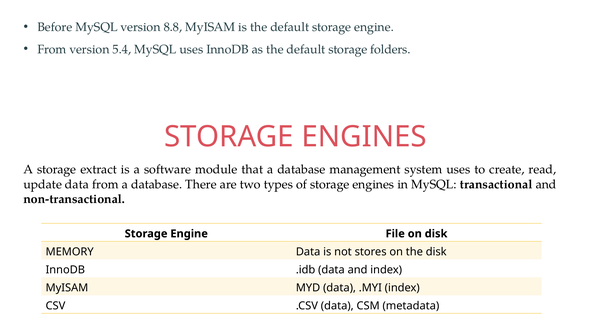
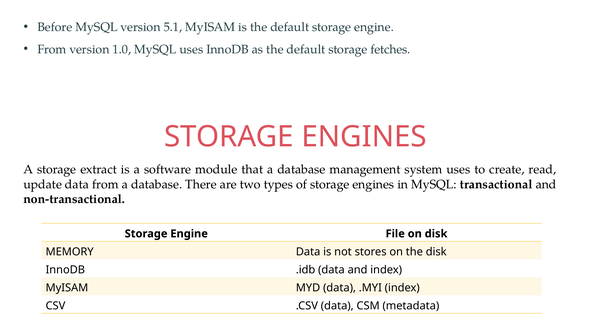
8.8: 8.8 -> 5.1 (173, 27)
5.4: 5.4 -> 1.0 (122, 49)
folders: folders -> fetches (390, 49)
